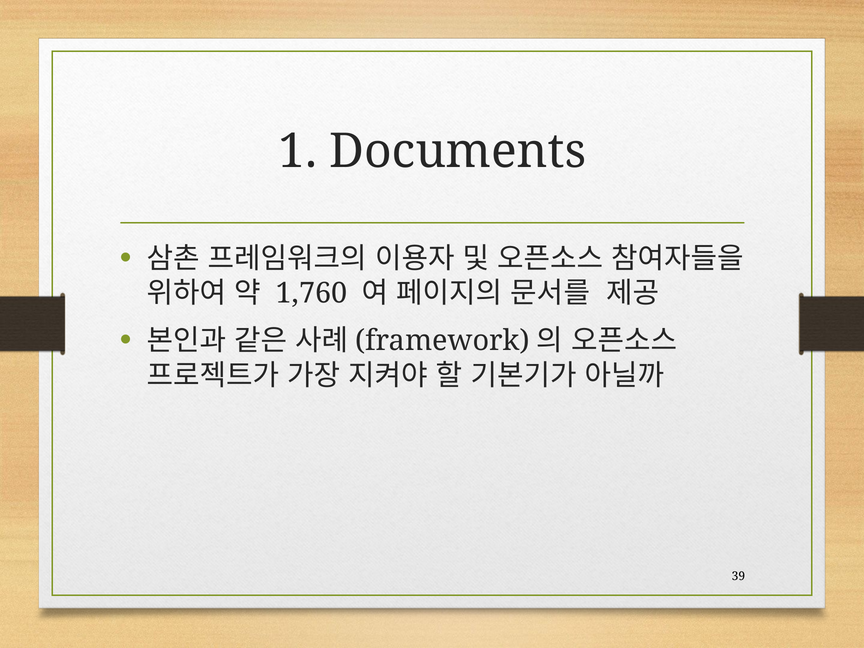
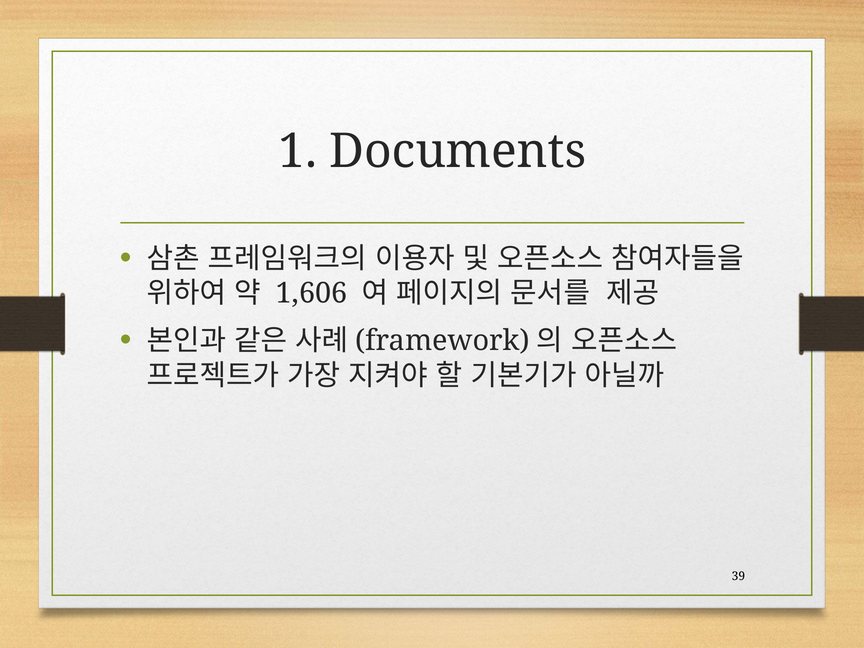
1,760: 1,760 -> 1,606 (312, 293)
